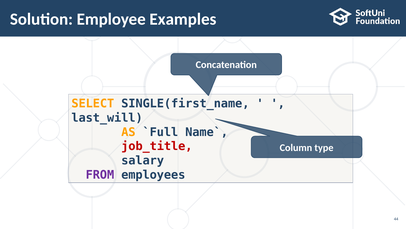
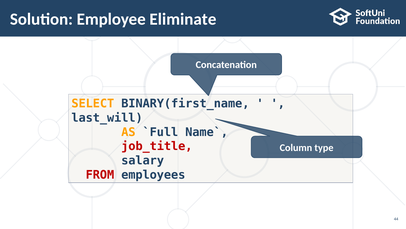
Examples: Examples -> Eliminate (183, 19)
SINGLE(first_name: SINGLE(first_name -> BINARY(first_name (185, 103)
FROM colour: purple -> red (100, 174)
